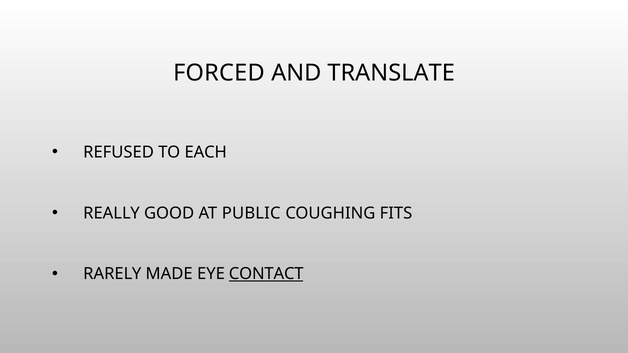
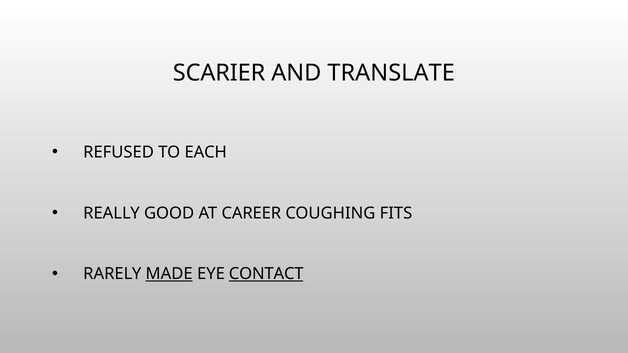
FORCED: FORCED -> SCARIER (219, 73)
PUBLIC: PUBLIC -> CAREER (251, 213)
MADE underline: none -> present (169, 274)
